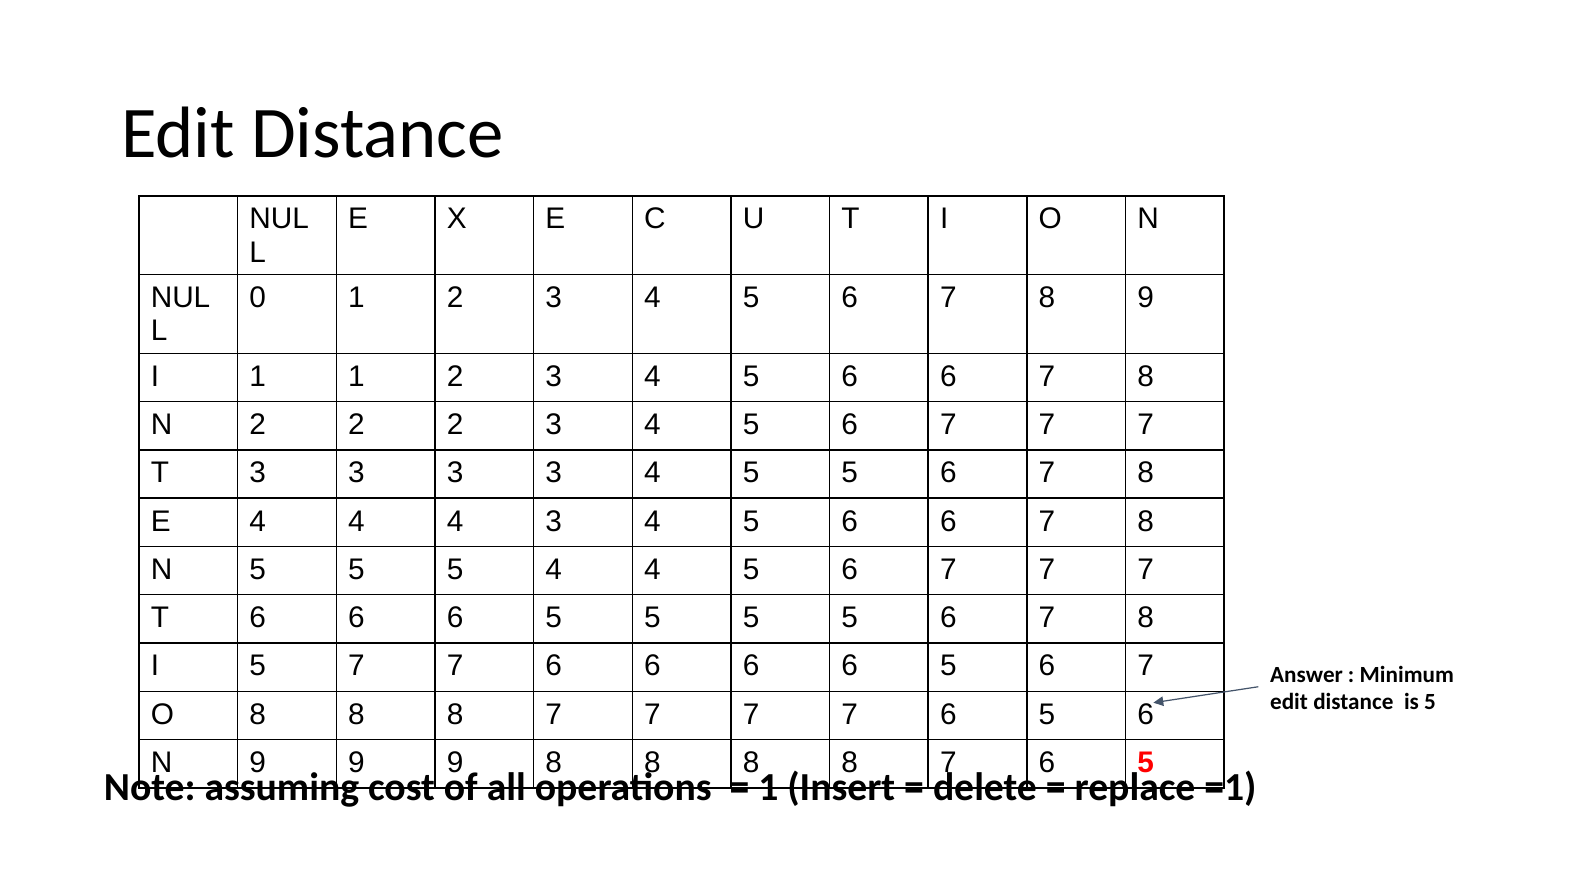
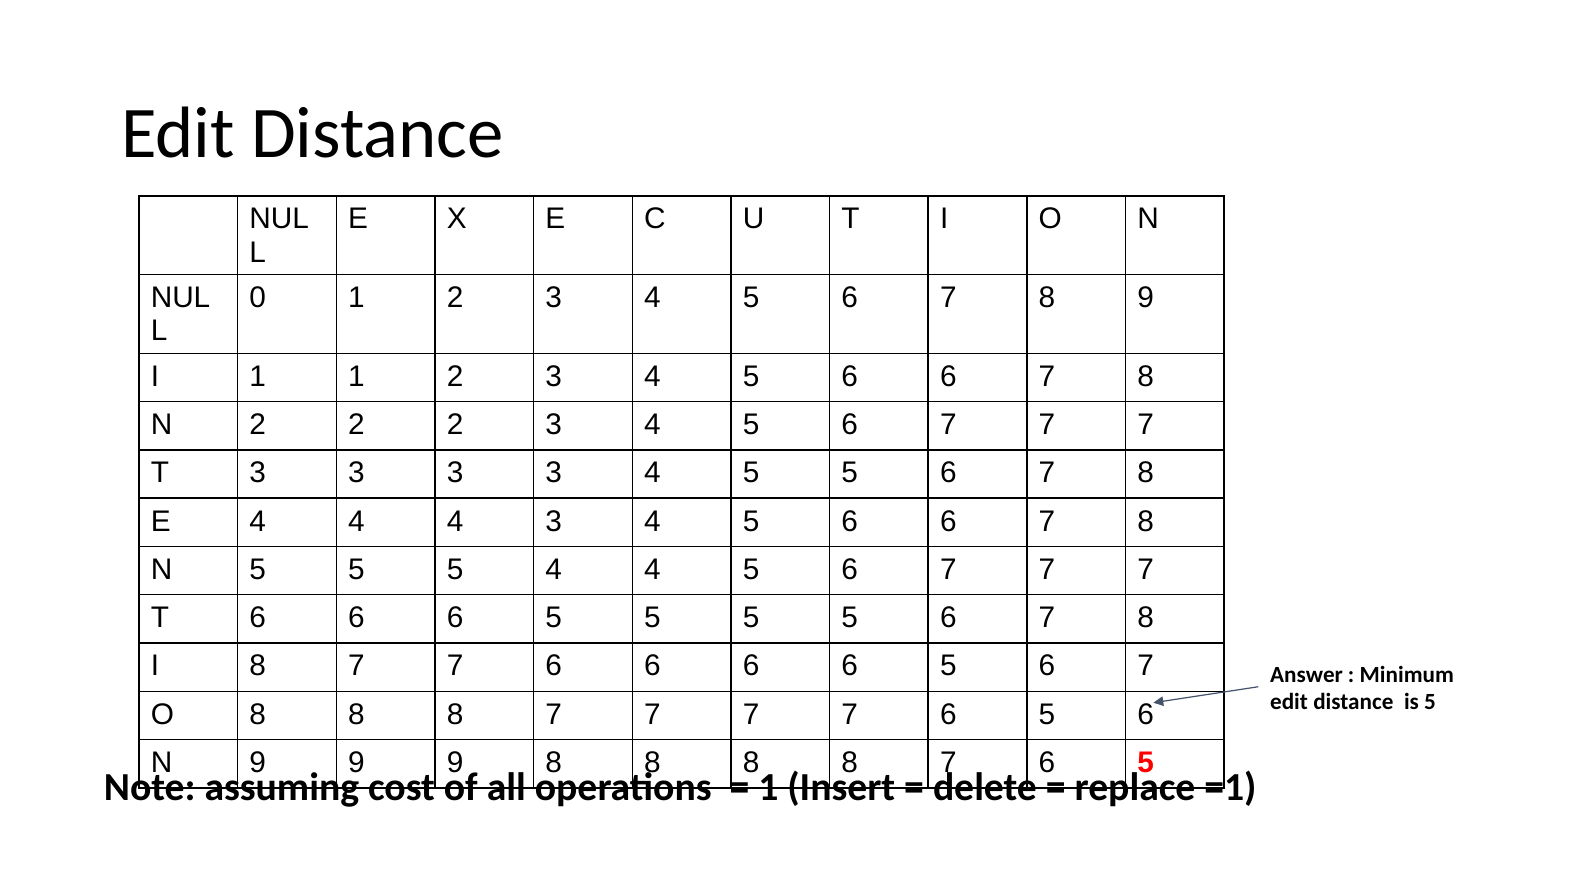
I 5: 5 -> 8 (258, 666)
